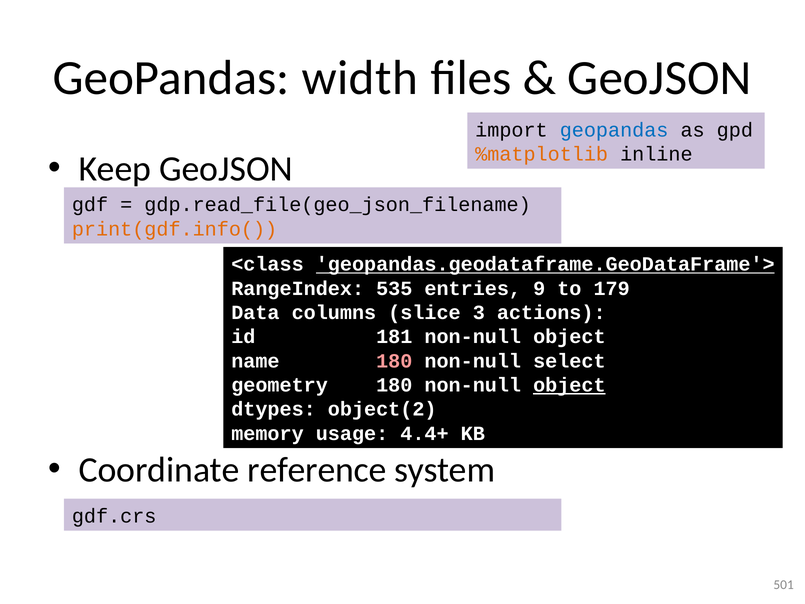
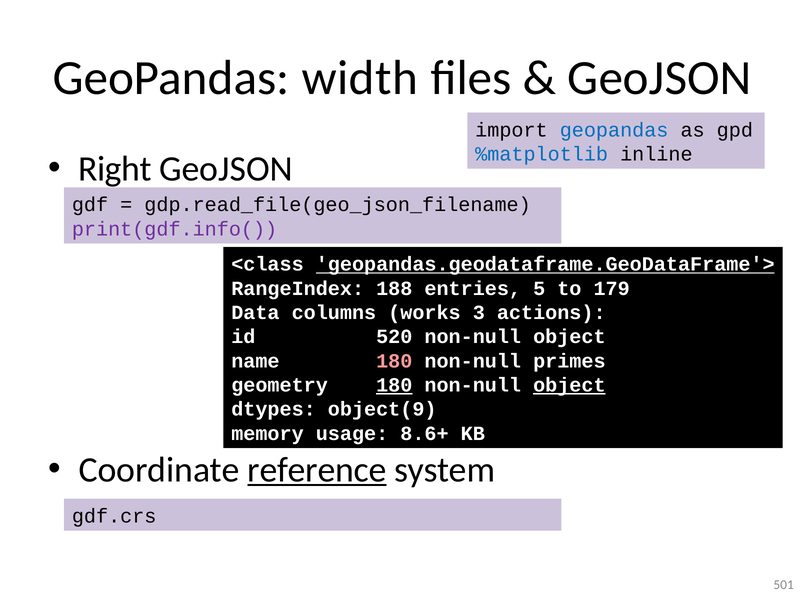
%matplotlib colour: orange -> blue (542, 154)
Keep: Keep -> Right (115, 169)
print(gdf.info( colour: orange -> purple (175, 229)
535: 535 -> 188 (394, 288)
9: 9 -> 5 (539, 288)
slice: slice -> works (424, 313)
181: 181 -> 520 (394, 337)
select: select -> primes (569, 361)
180 underline: none -> present (394, 385)
object(2: object(2 -> object(9 (382, 409)
4.4+: 4.4+ -> 8.6+ (424, 433)
reference underline: none -> present (317, 470)
